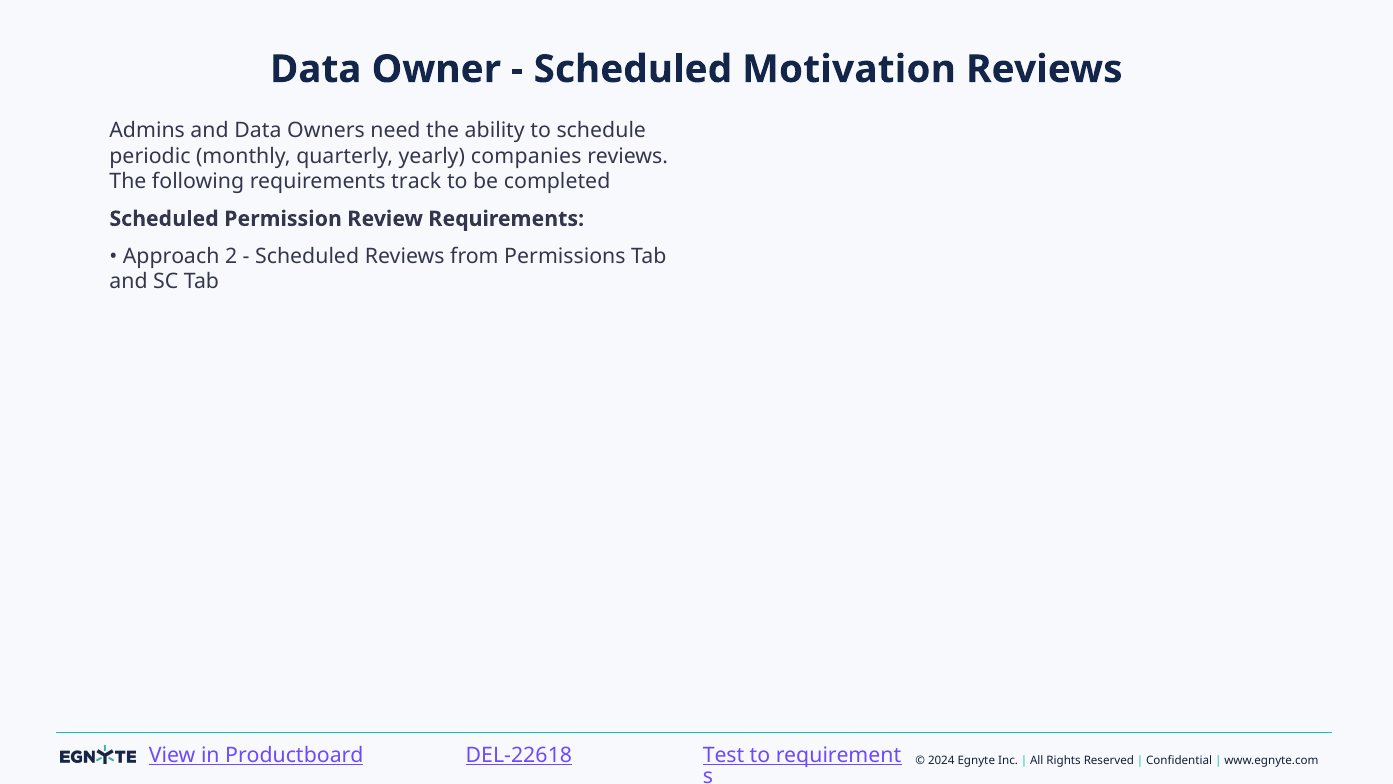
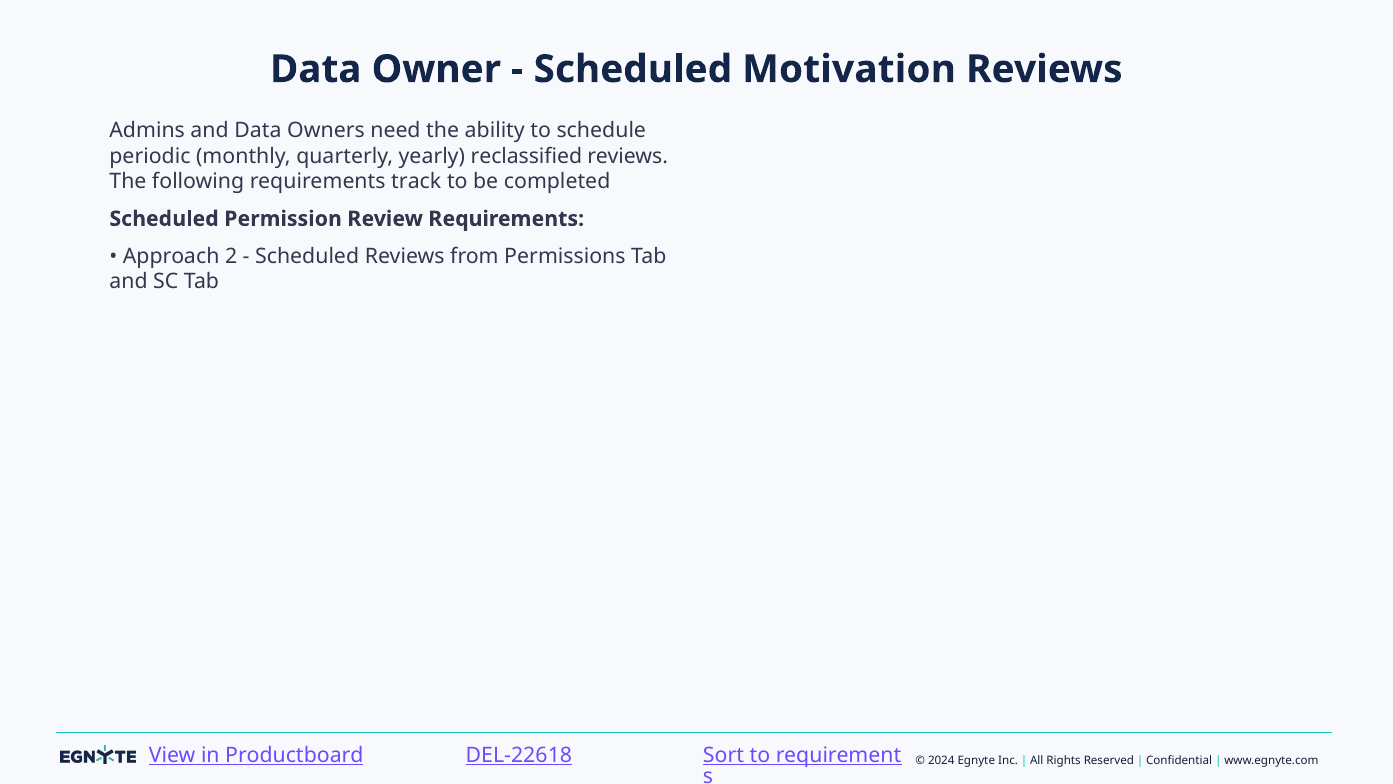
companies: companies -> reclassified (526, 156)
Test: Test -> Sort (723, 755)
